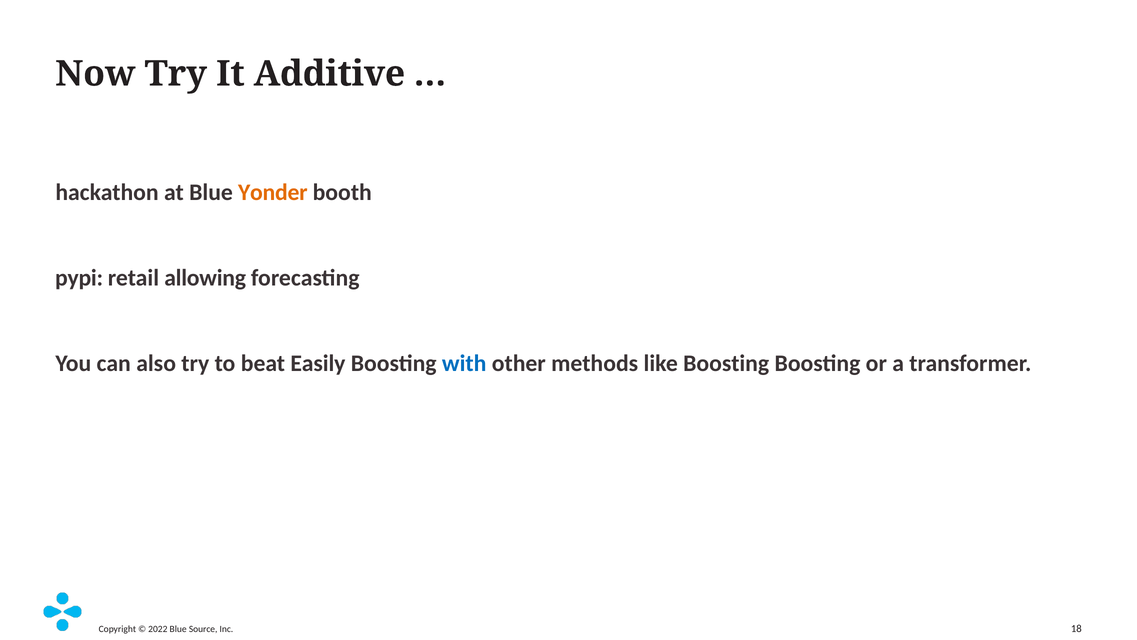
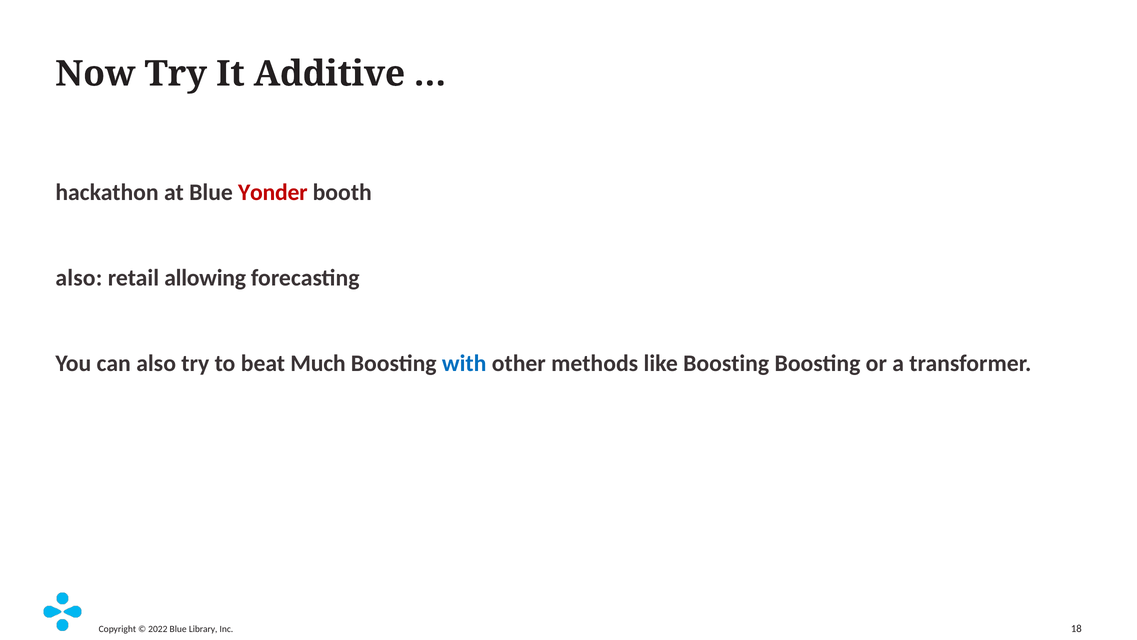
Yonder colour: orange -> red (273, 192)
pypi: pypi -> also (79, 278)
Easily: Easily -> Much (318, 363)
Source: Source -> Library (203, 629)
